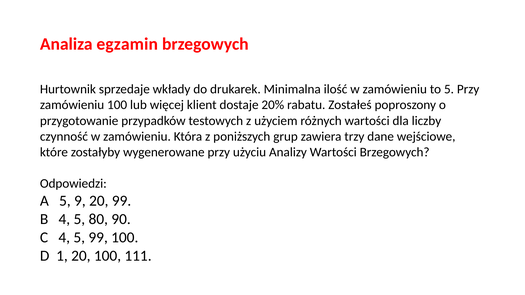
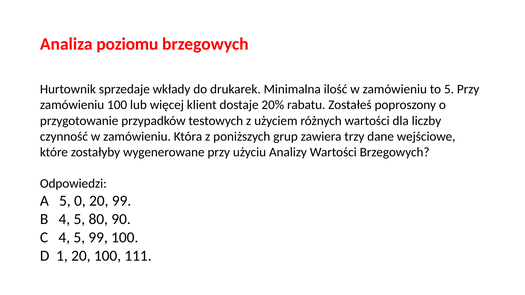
egzamin: egzamin -> poziomu (127, 44)
9: 9 -> 0 (80, 201)
